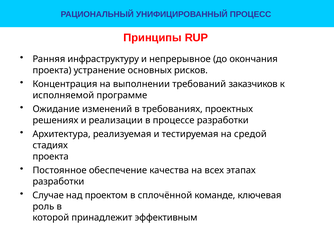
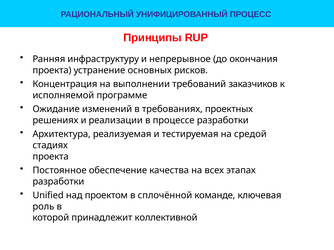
Случае: Случае -> Unified (48, 196)
эффективным: эффективным -> коллективной (166, 218)
